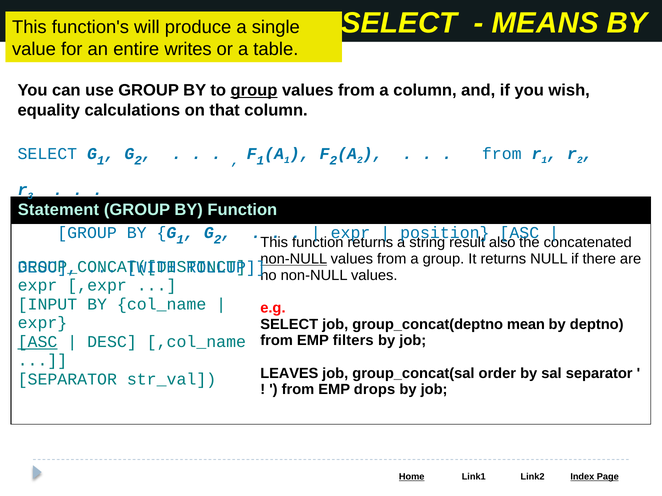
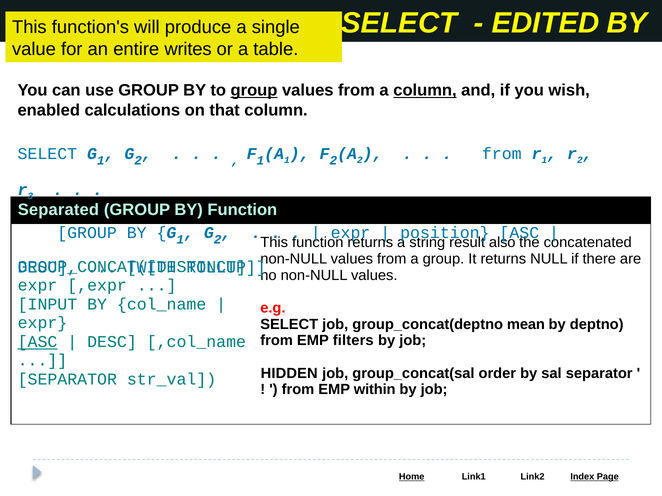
MEANS: MEANS -> EDITED (545, 23)
column underline: none -> present (425, 91)
equality: equality -> enabled (49, 110)
Statement: Statement -> Separated (58, 210)
non-NULL underline: present -> none (294, 259)
LEAVES: LEAVES -> HIDDEN (289, 374)
drops: drops -> within (375, 390)
